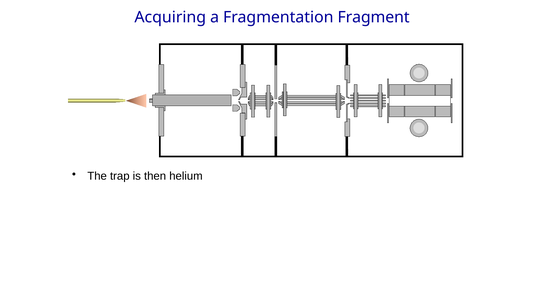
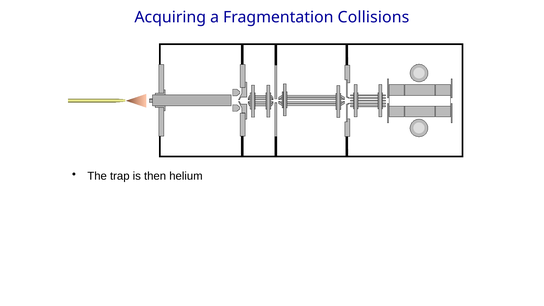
Fragment: Fragment -> Collisions (373, 17)
